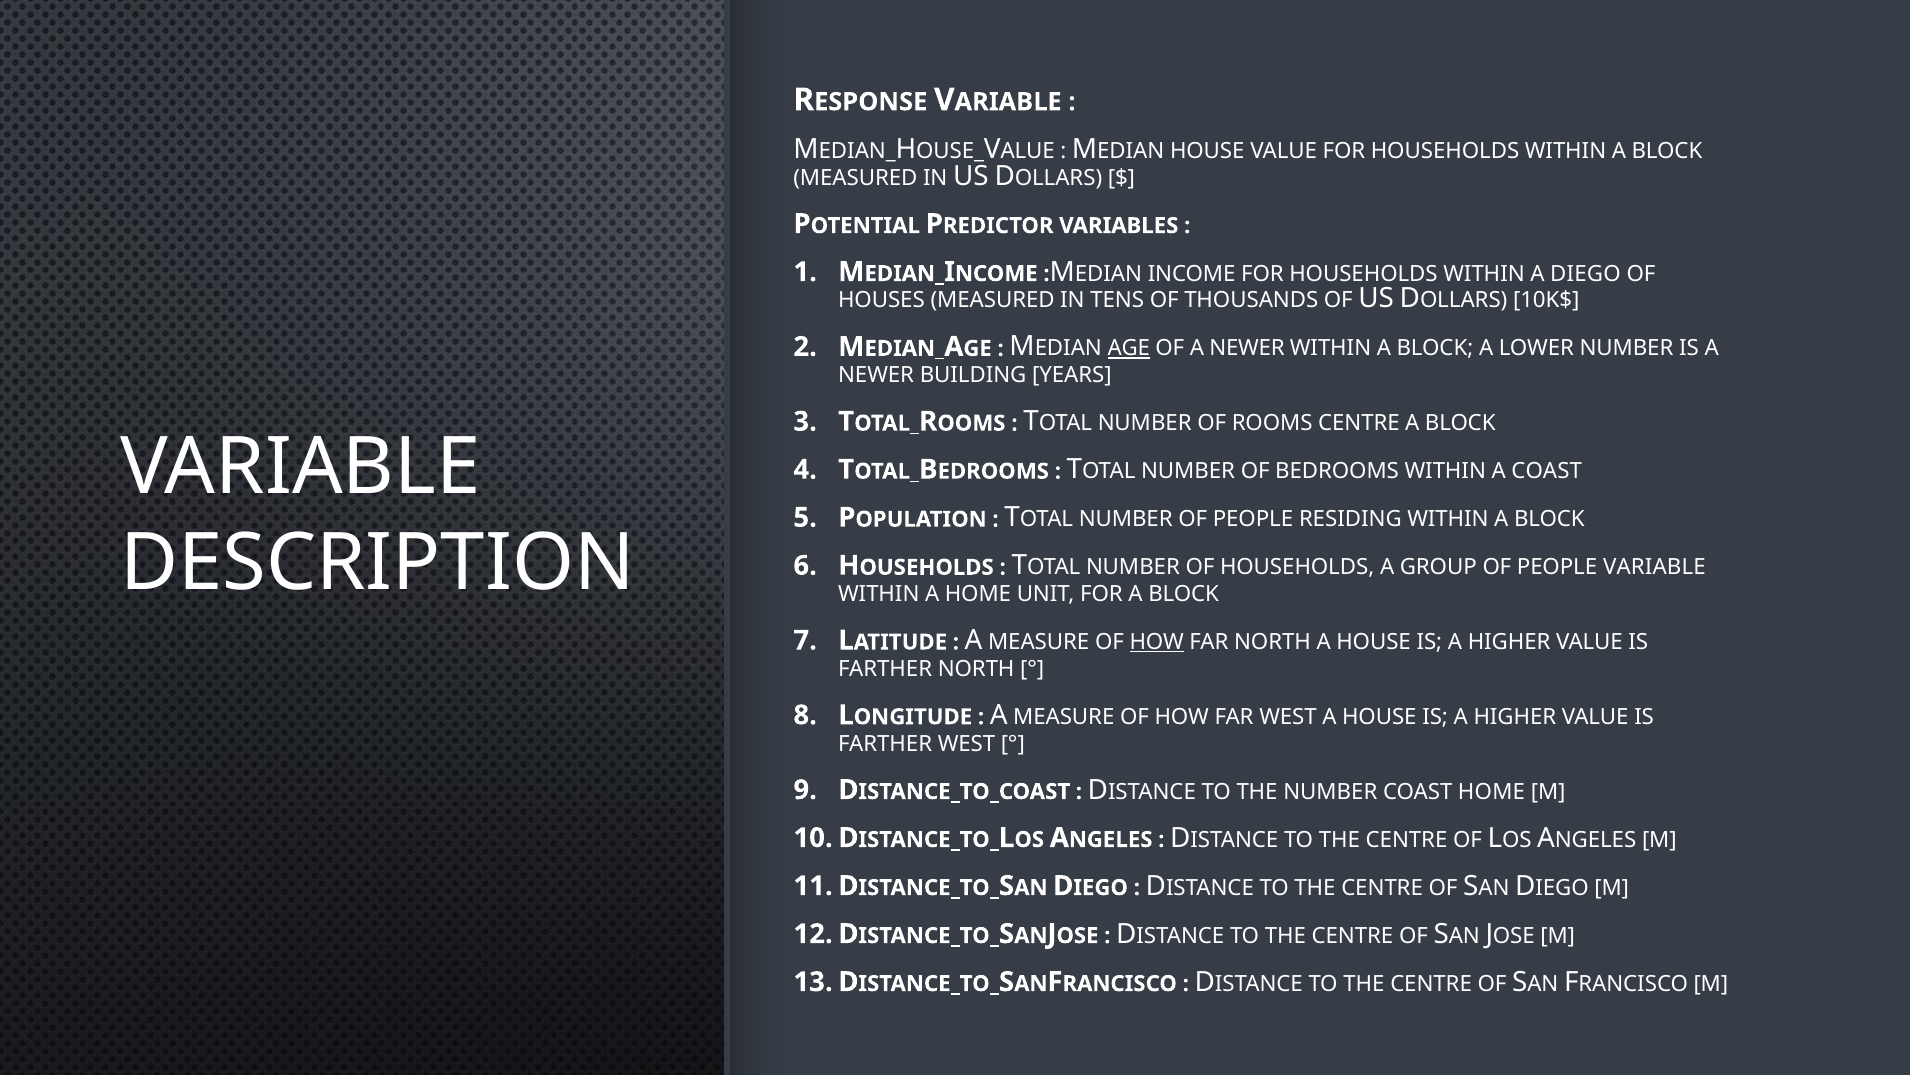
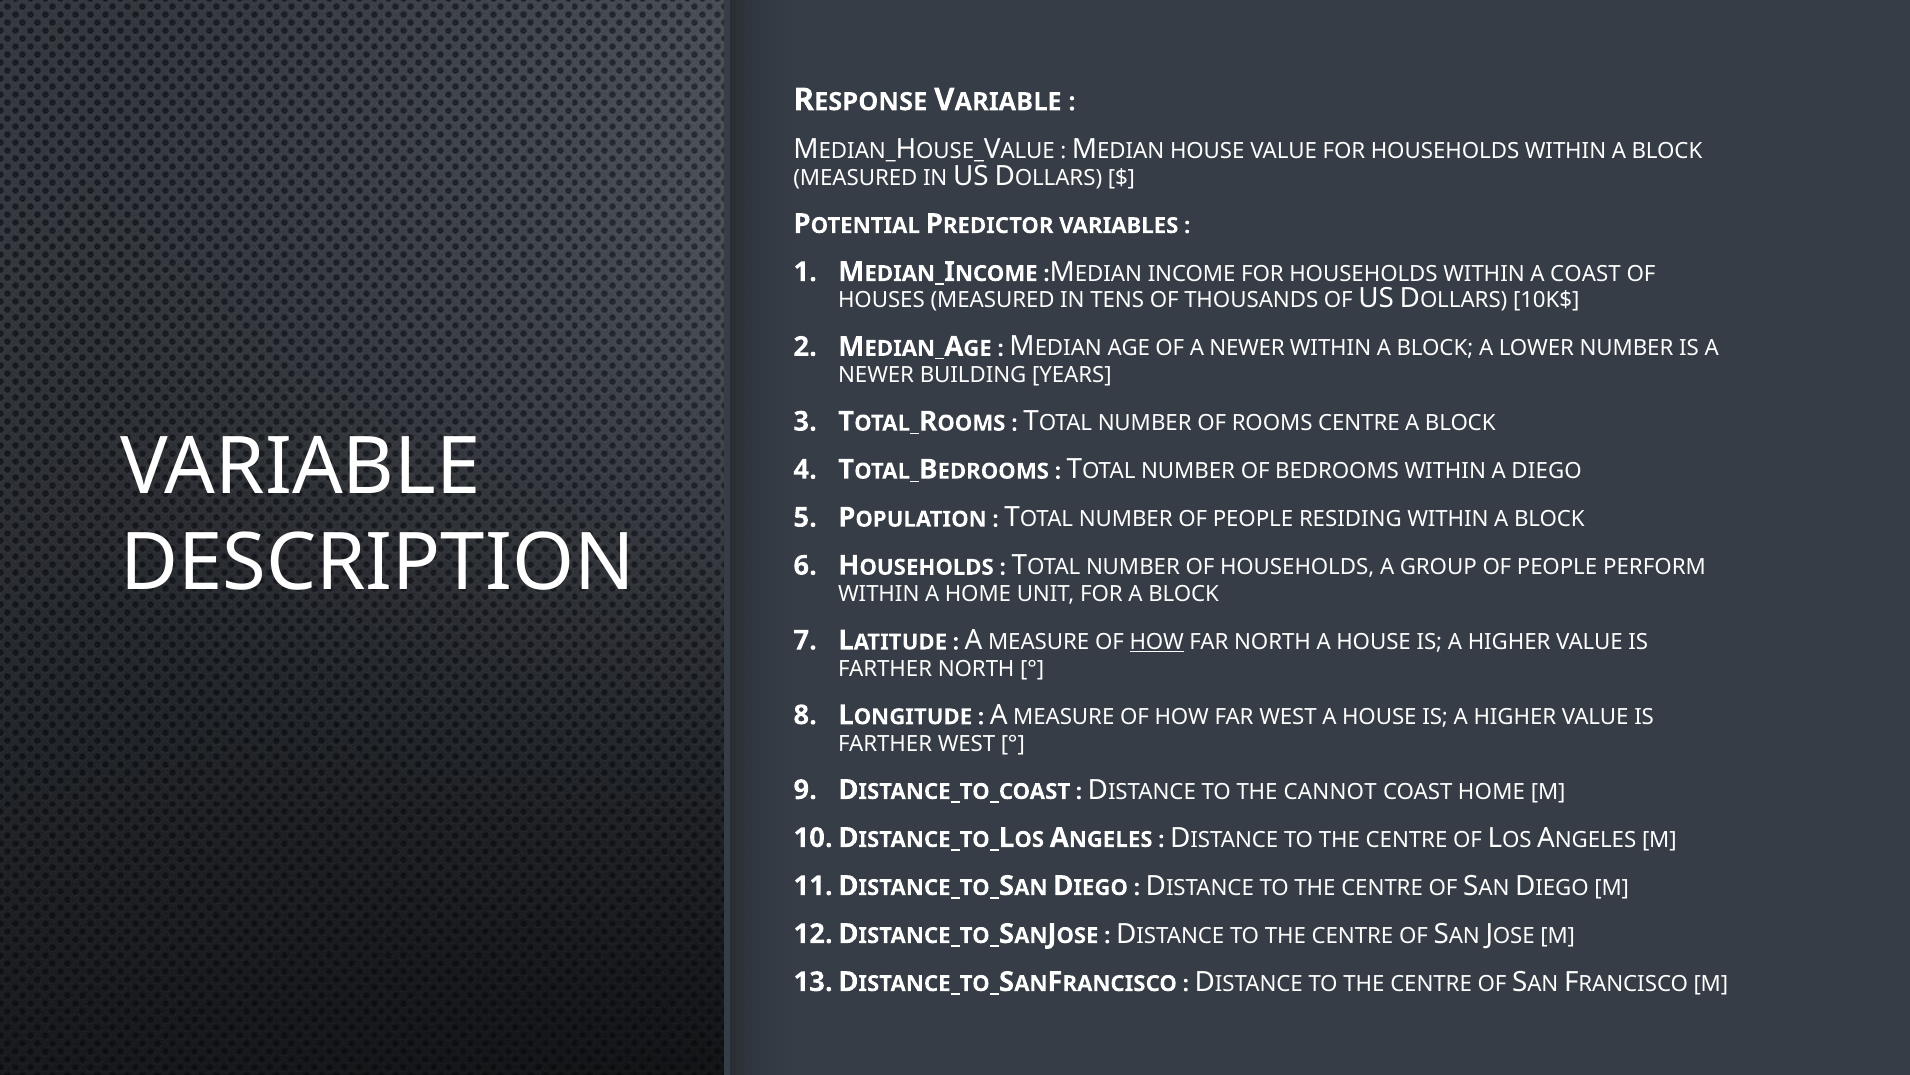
A DIEGO: DIEGO -> COAST (1585, 274)
AGE underline: present -> none (1129, 348)
A COAST: COAST -> DIEGO (1547, 471)
PEOPLE VARIABLE: VARIABLE -> PERFORM (1654, 567)
THE NUMBER: NUMBER -> CANNOT (1330, 791)
